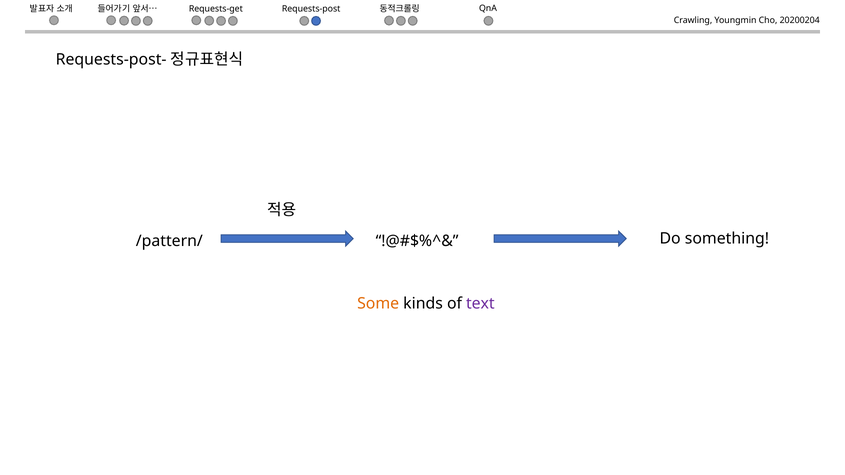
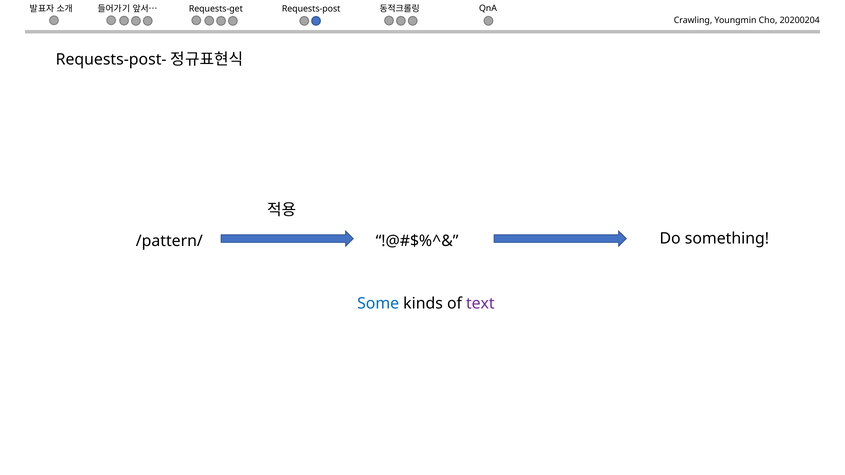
Some colour: orange -> blue (378, 304)
